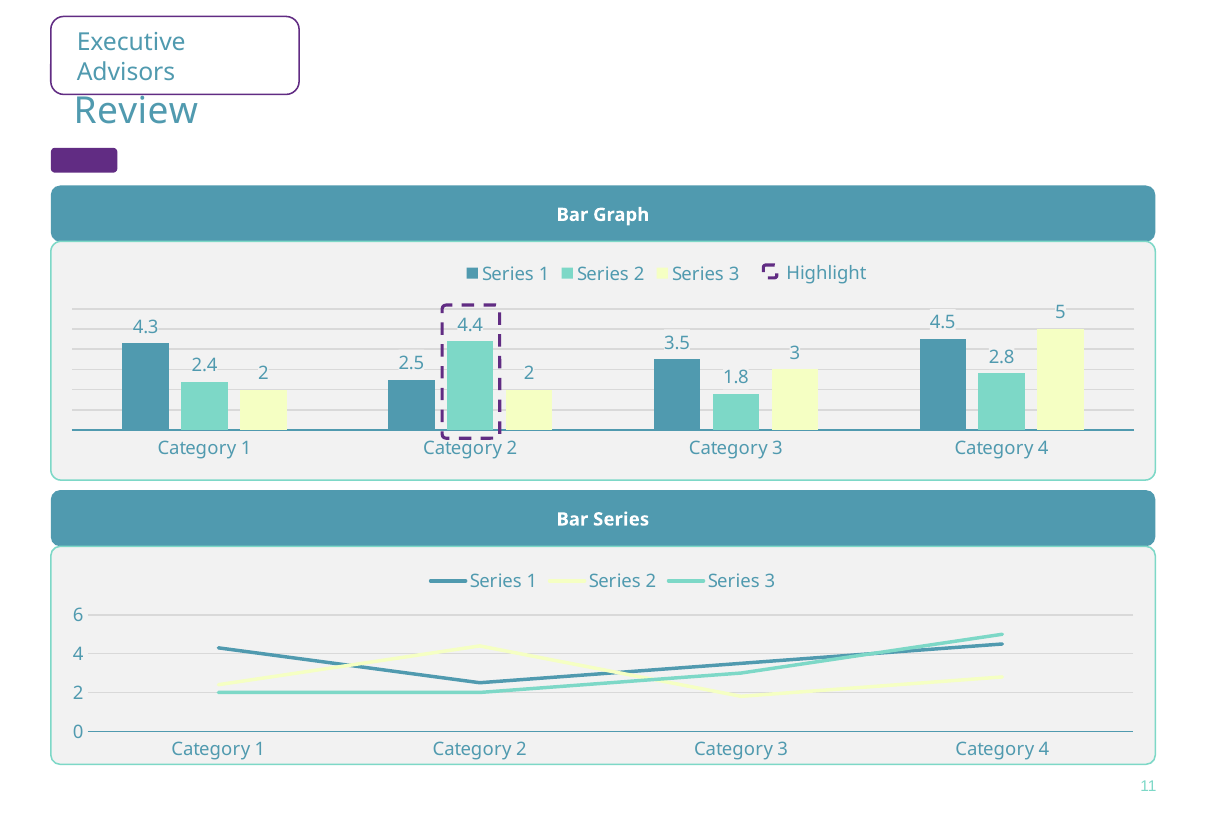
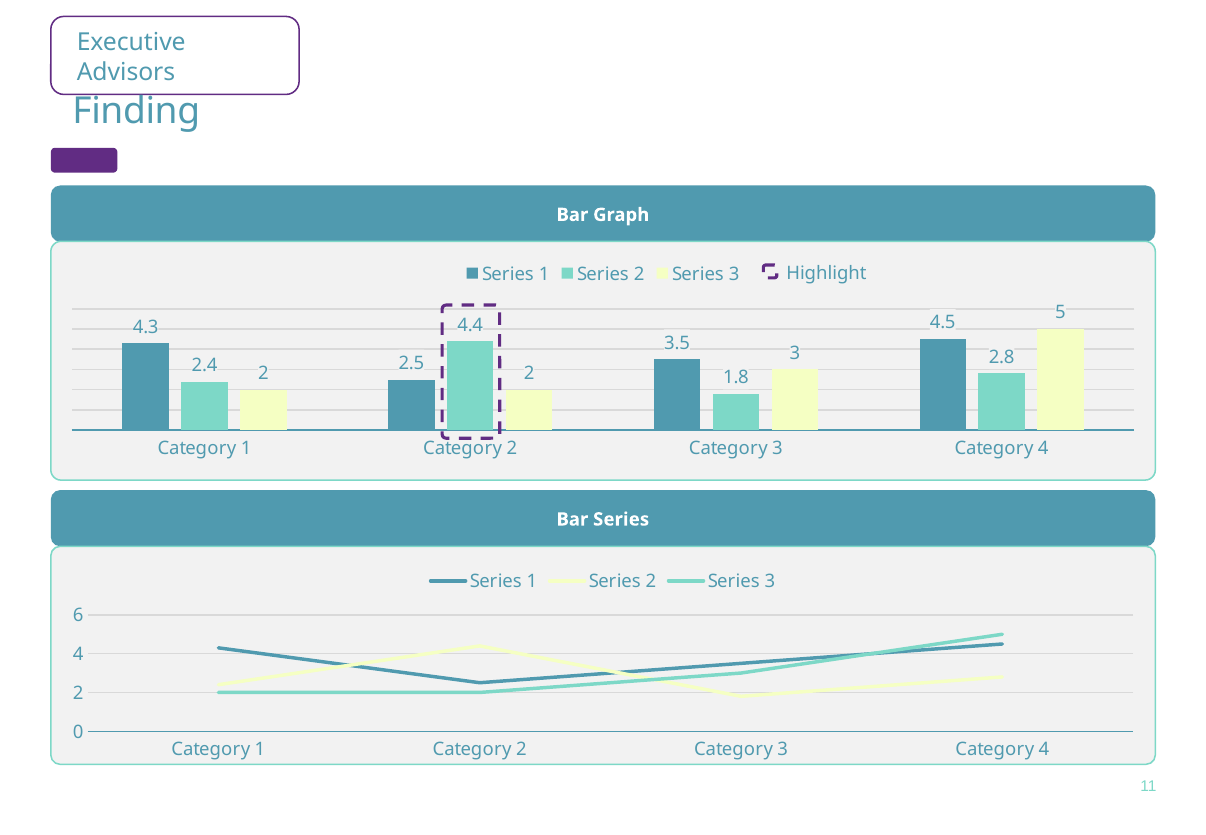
Review: Review -> Finding (136, 111)
